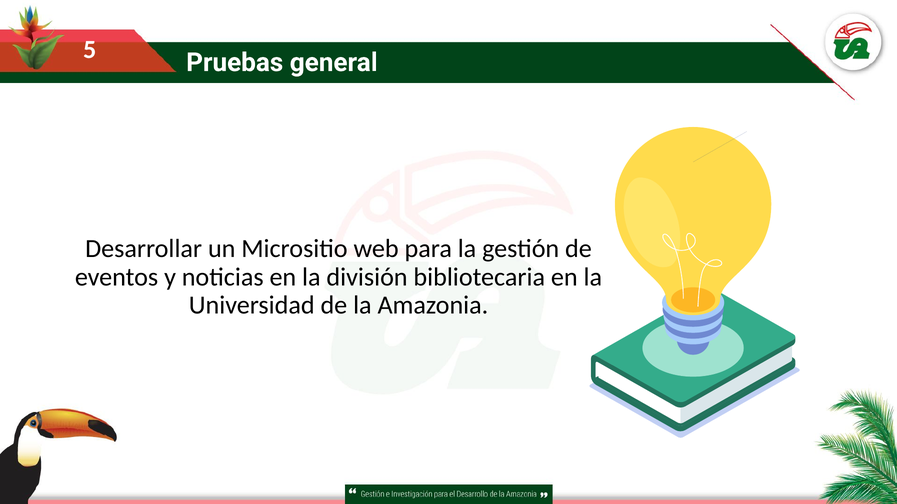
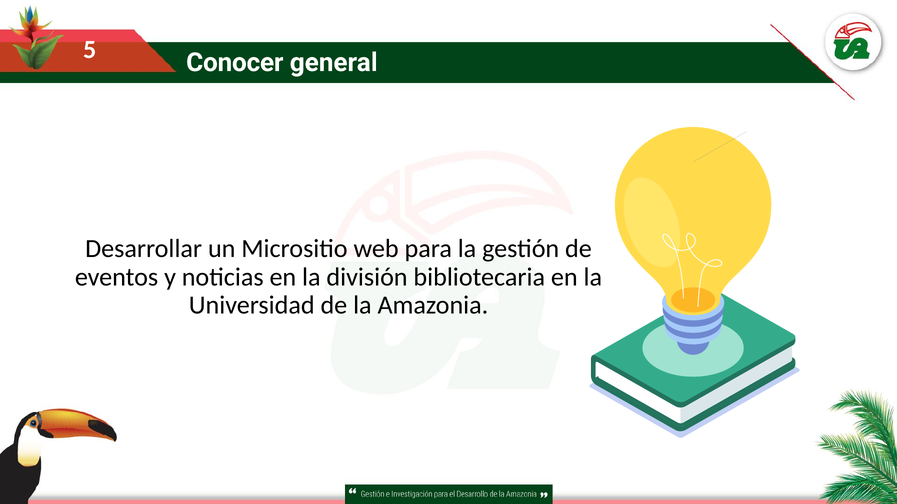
Pruebas: Pruebas -> Conocer (235, 63)
